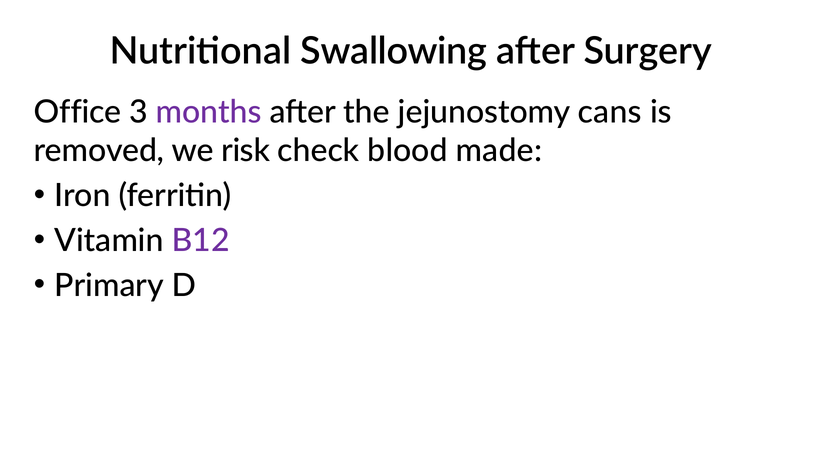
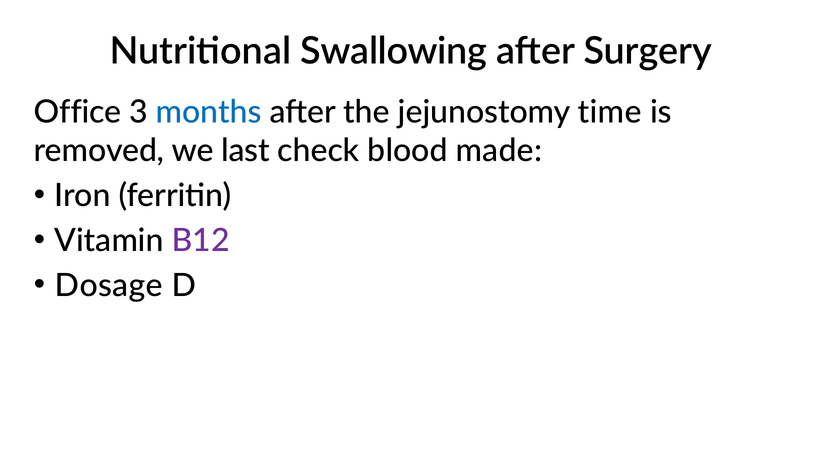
months colour: purple -> blue (209, 112)
cans: cans -> time (610, 112)
risk: risk -> last (246, 151)
Primary: Primary -> Dosage (109, 285)
